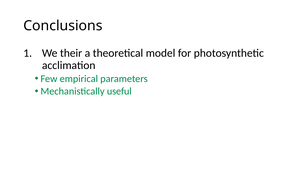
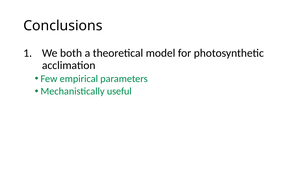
their: their -> both (71, 53)
